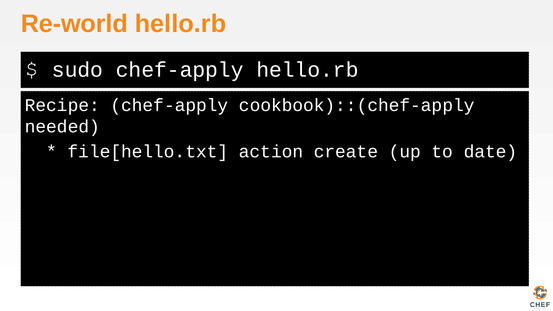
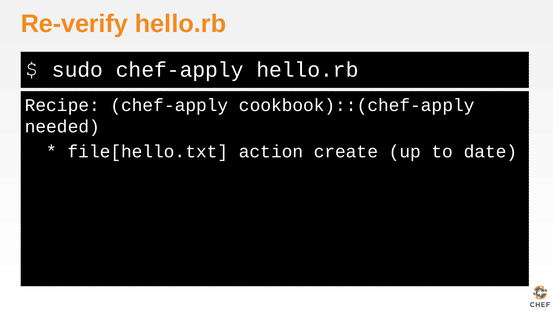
Re-world: Re-world -> Re-verify (74, 24)
